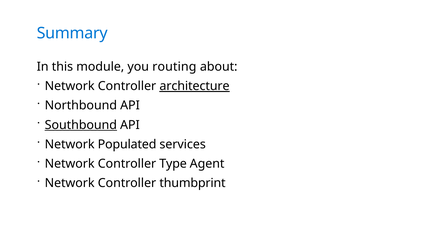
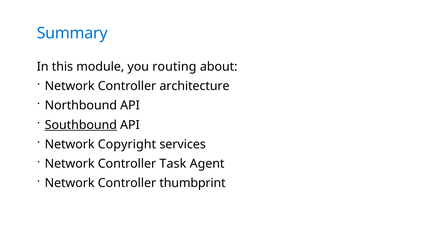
architecture underline: present -> none (195, 86)
Populated: Populated -> Copyright (127, 144)
Type: Type -> Task (173, 163)
